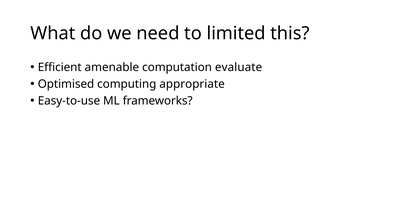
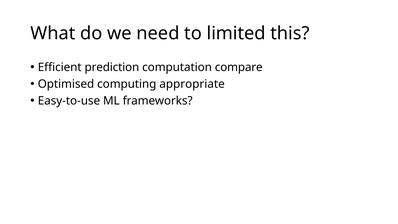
amenable: amenable -> prediction (112, 67)
evaluate: evaluate -> compare (239, 67)
